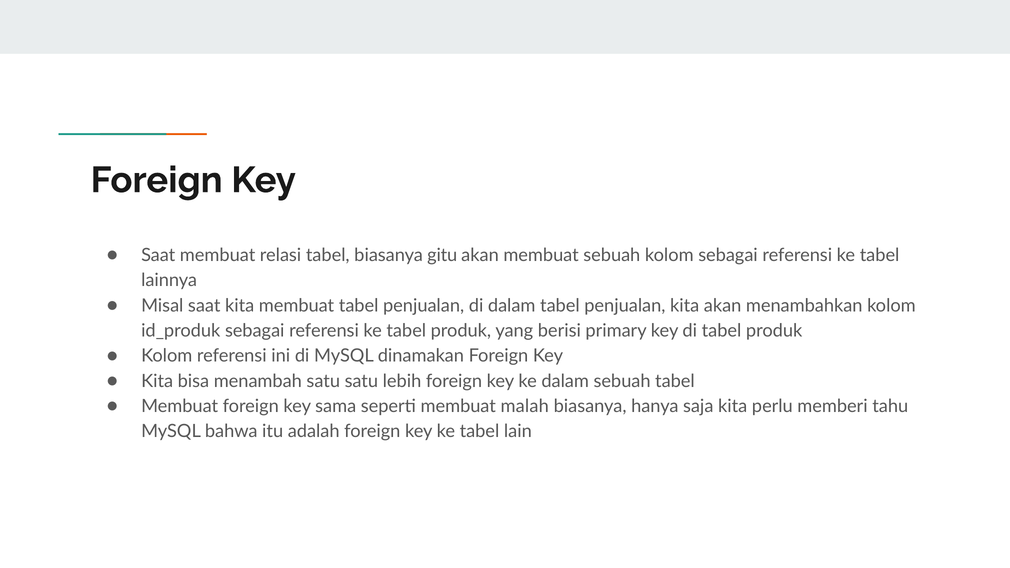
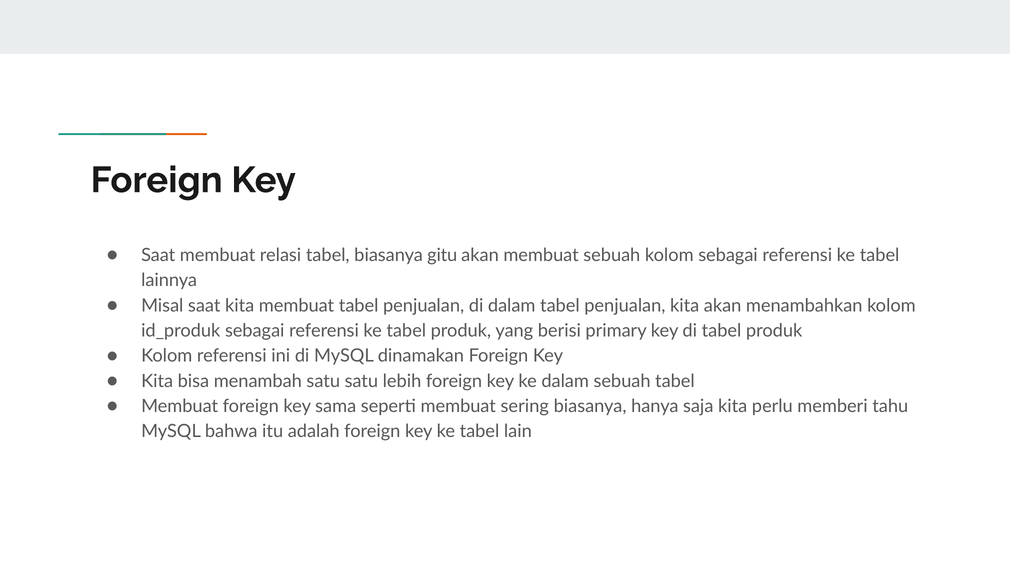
malah: malah -> sering (525, 406)
